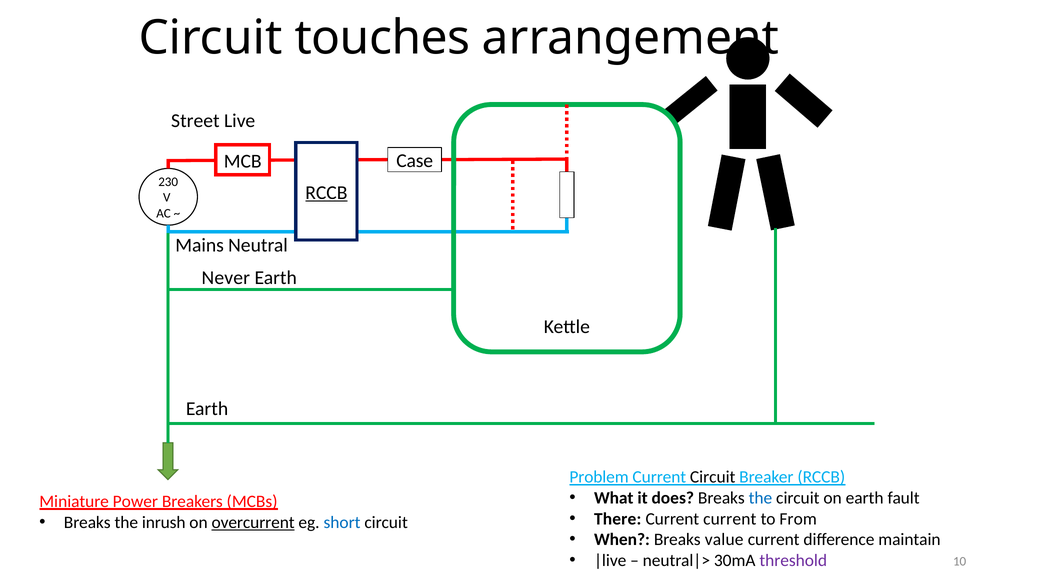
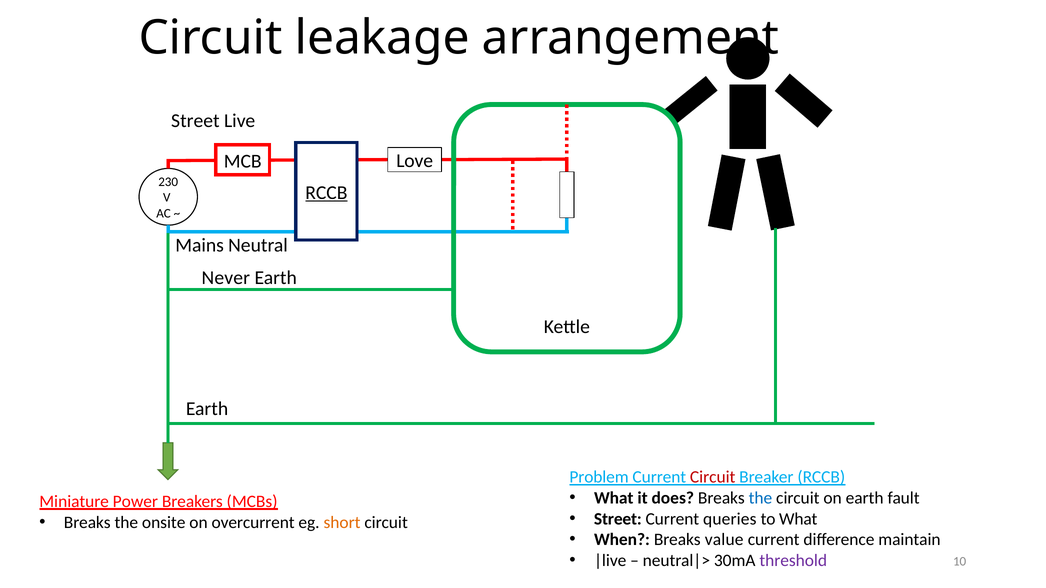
touches: touches -> leakage (382, 38)
Case: Case -> Love (415, 161)
Circuit colour: black -> red (713, 477)
There: There -> Street (618, 519)
Current current: current -> queries (730, 519)
to From: From -> What (798, 519)
inrush: inrush -> onsite (164, 523)
overcurrent underline: present -> none (253, 523)
short colour: blue -> orange (342, 523)
